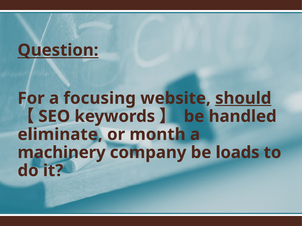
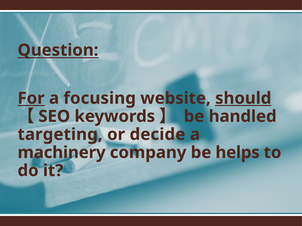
For underline: none -> present (31, 98)
eliminate: eliminate -> targeting (60, 135)
month: month -> decide (157, 135)
loads: loads -> helps (238, 153)
